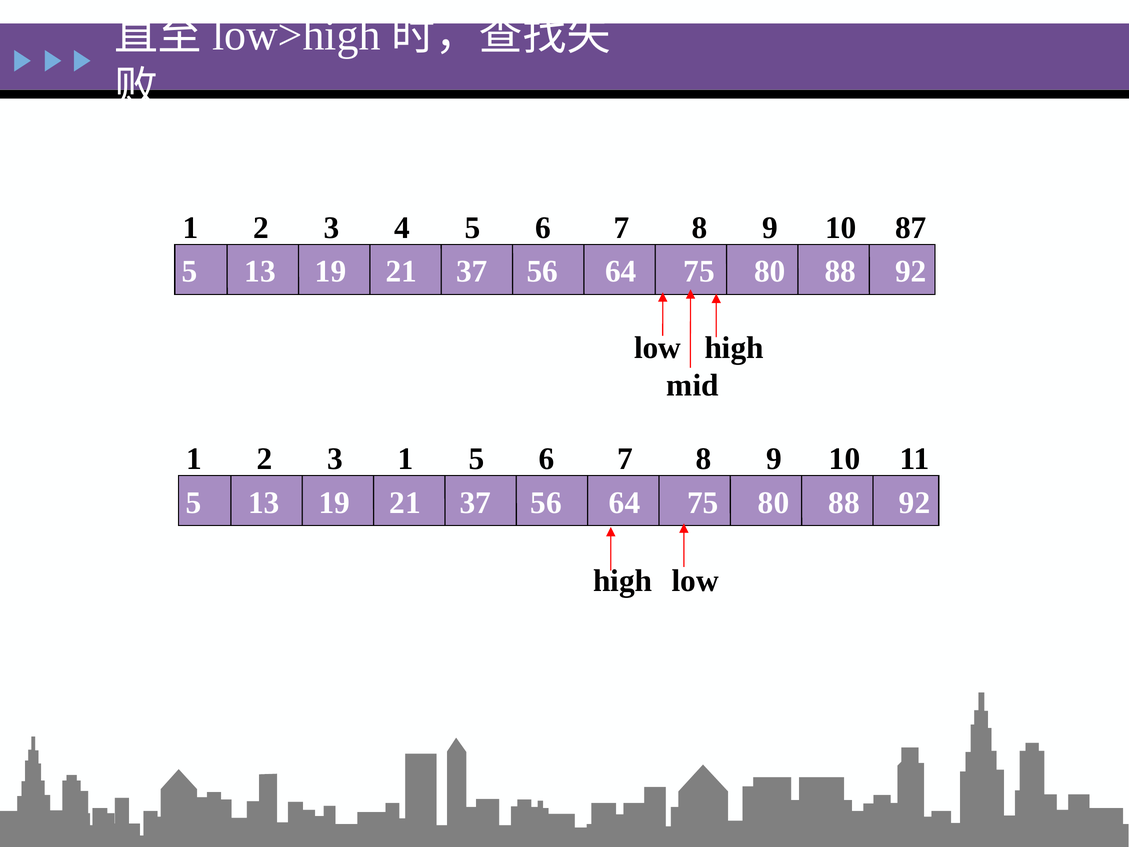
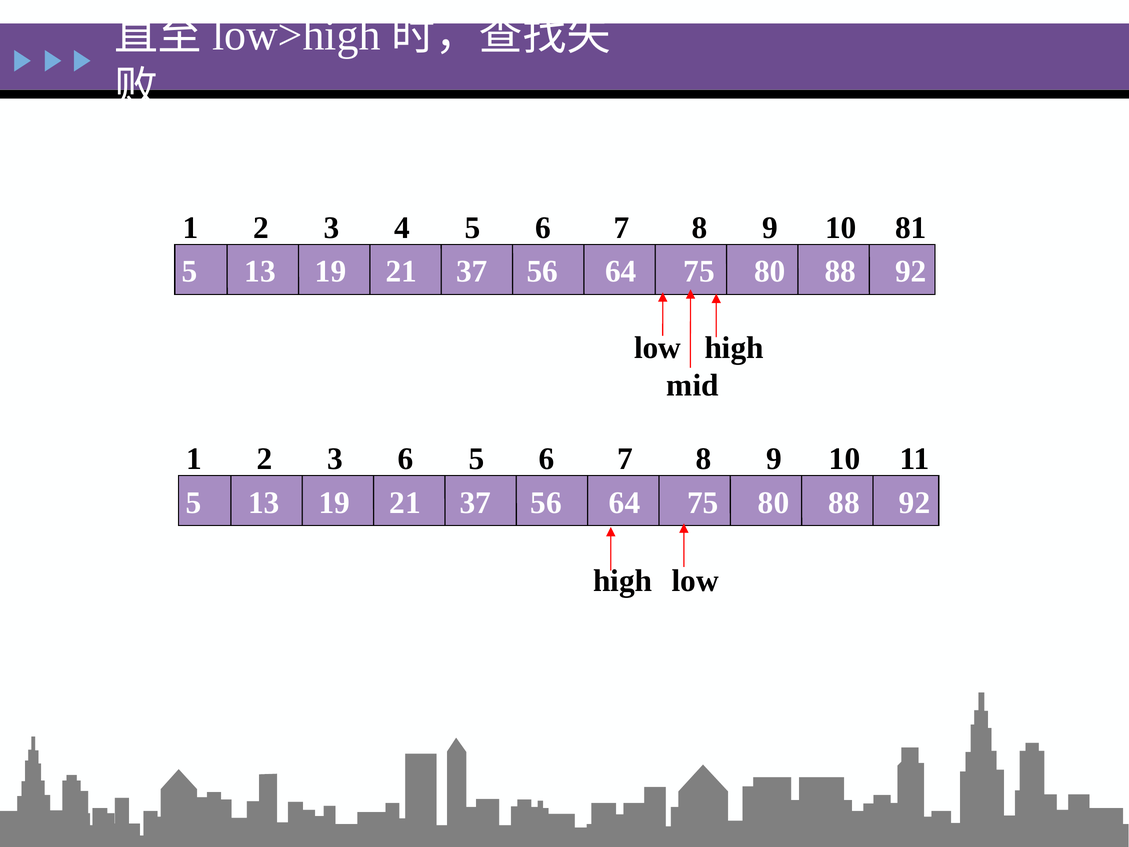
87: 87 -> 81 (911, 228)
3 1: 1 -> 6 (406, 459)
